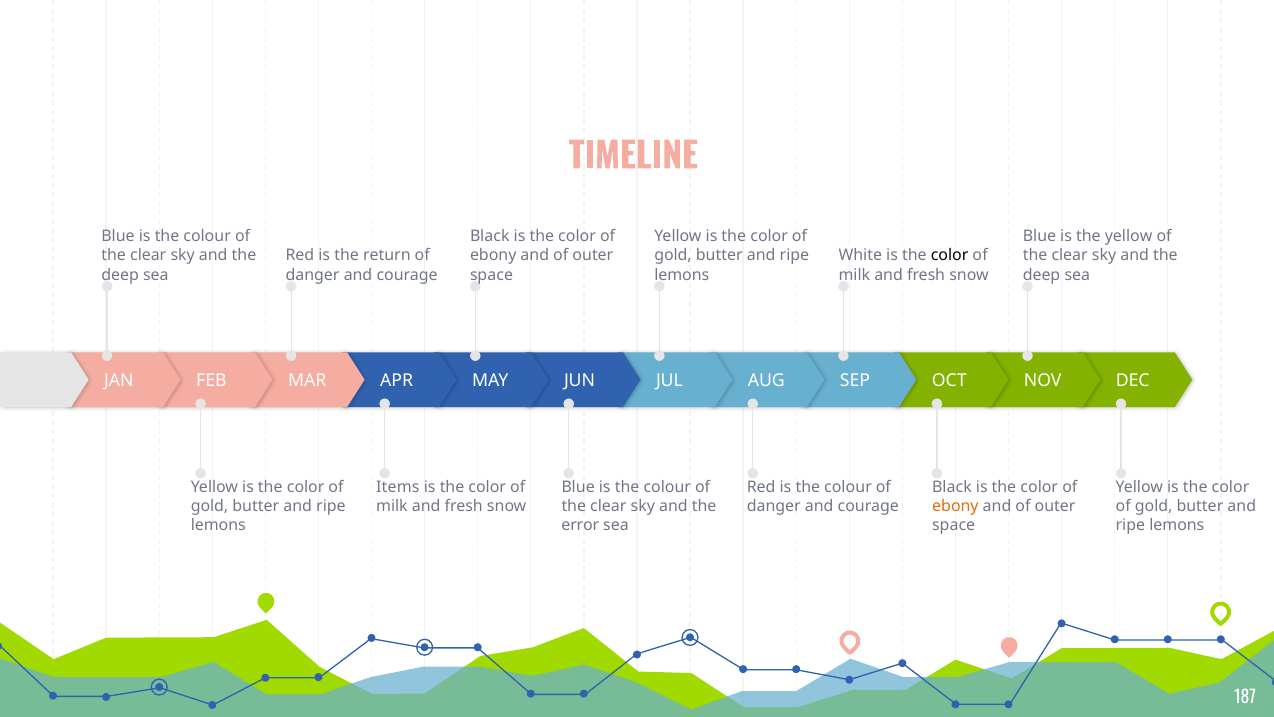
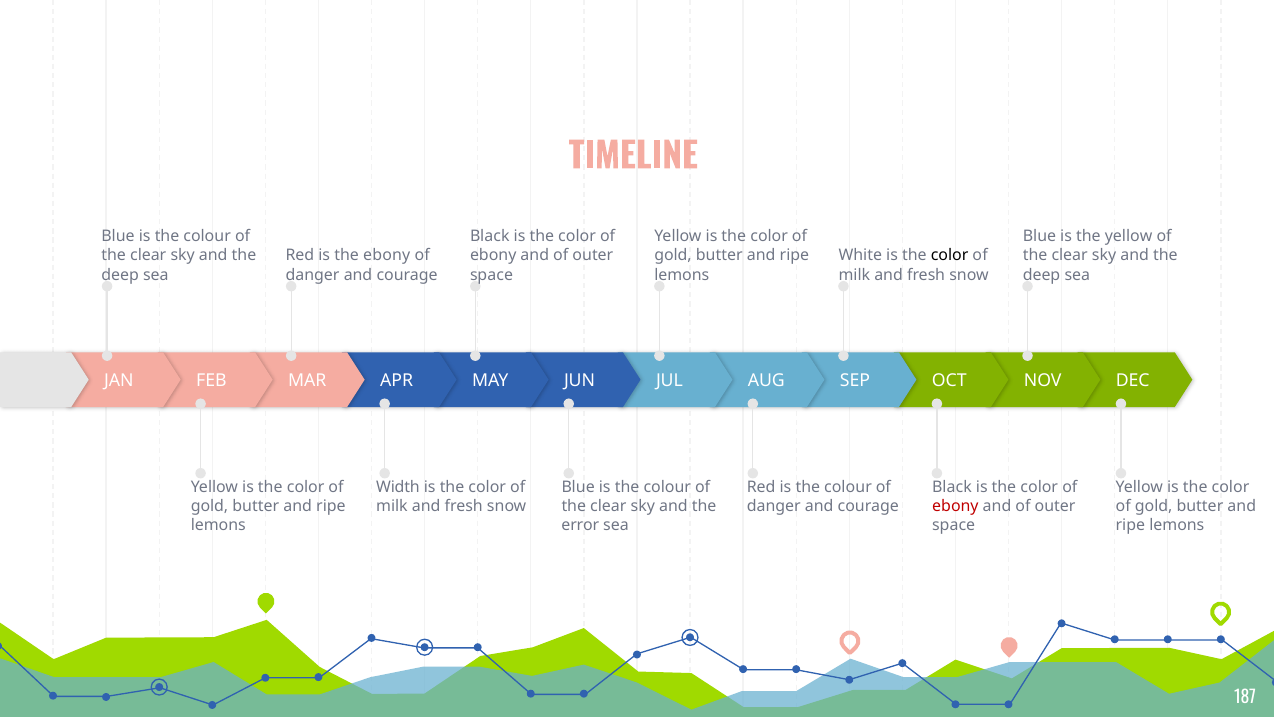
the return: return -> ebony (387, 255)
Items: Items -> Width (398, 487)
ebony colour: orange -> red (955, 506)
